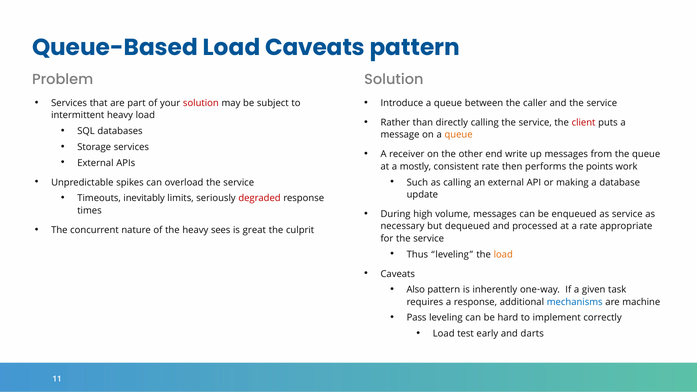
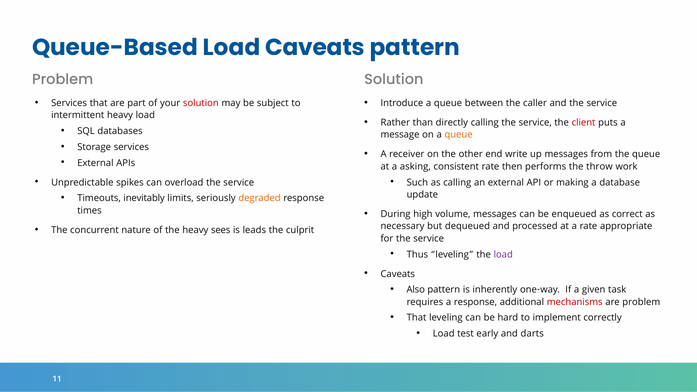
mostly: mostly -> asking (415, 166)
points: points -> throw (599, 166)
degraded colour: red -> orange (260, 198)
as service: service -> correct (627, 214)
great: great -> leads (254, 230)
load colour: orange -> purple (503, 254)
mechanisms colour: blue -> red (575, 302)
are machine: machine -> problem (641, 302)
Pass: Pass -> That (417, 318)
